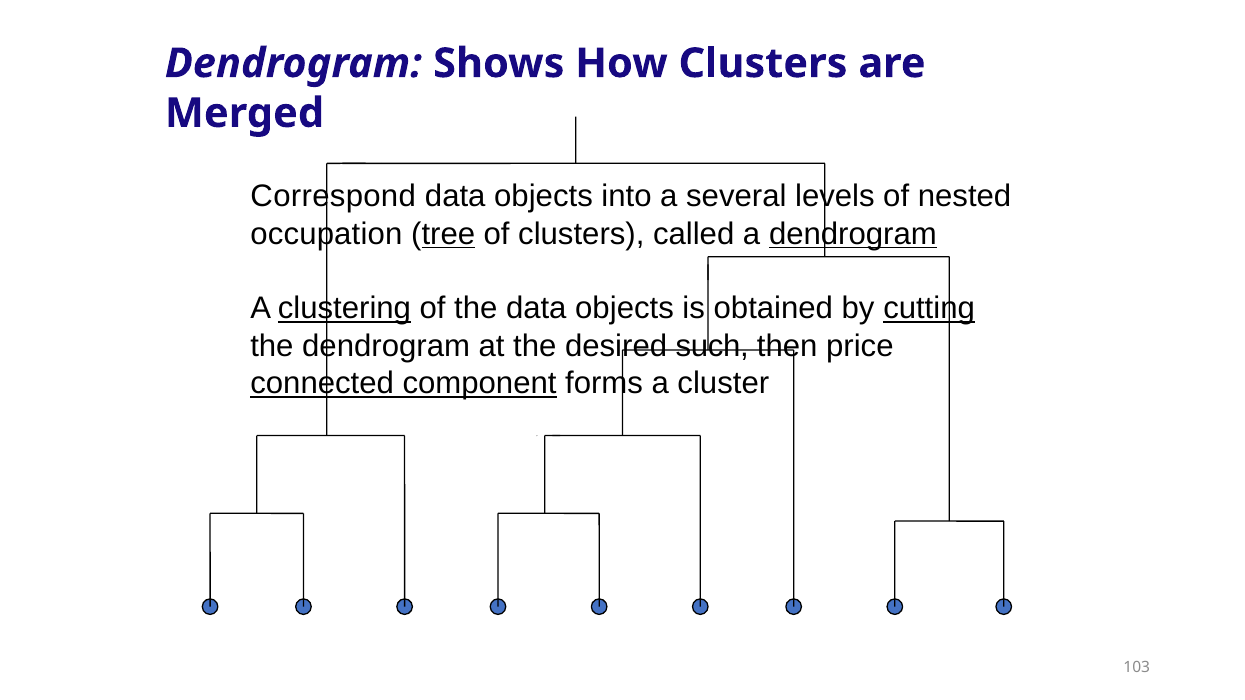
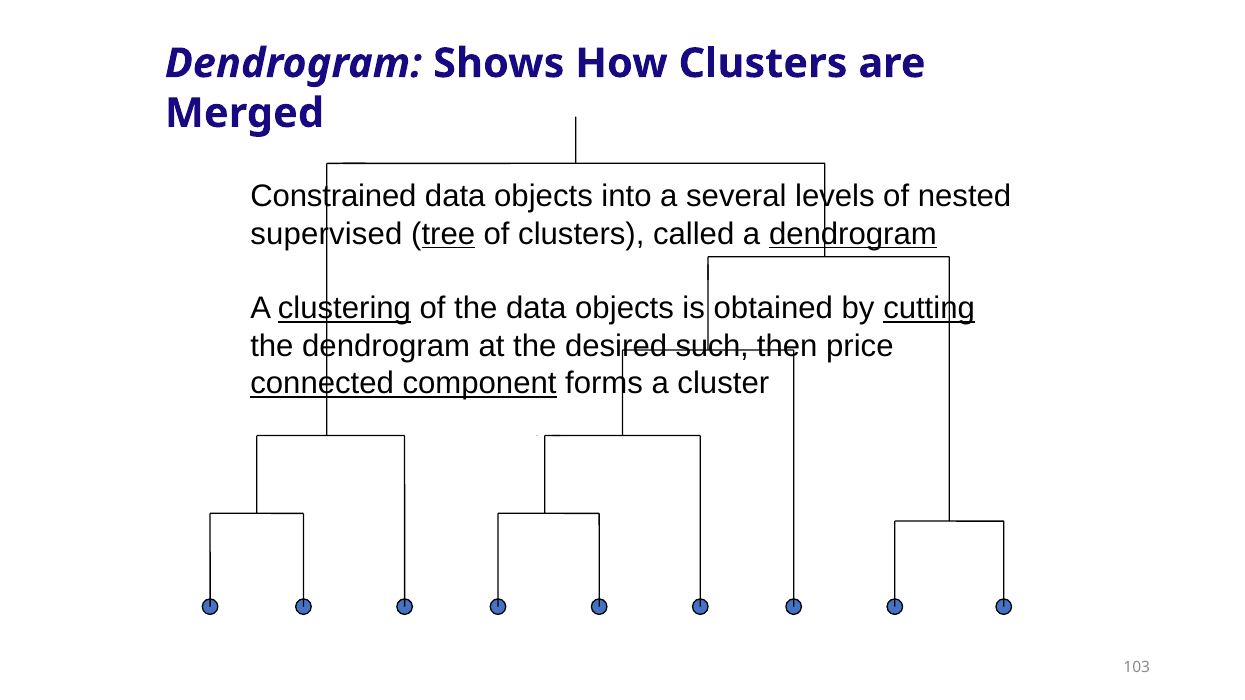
Correspond: Correspond -> Constrained (333, 197)
occupation: occupation -> supervised (326, 234)
